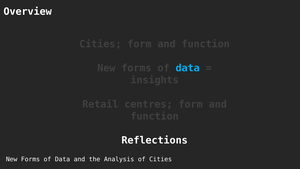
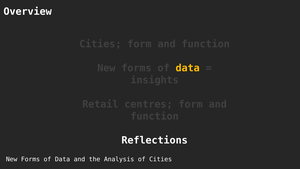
data colour: light blue -> yellow (188, 68)
